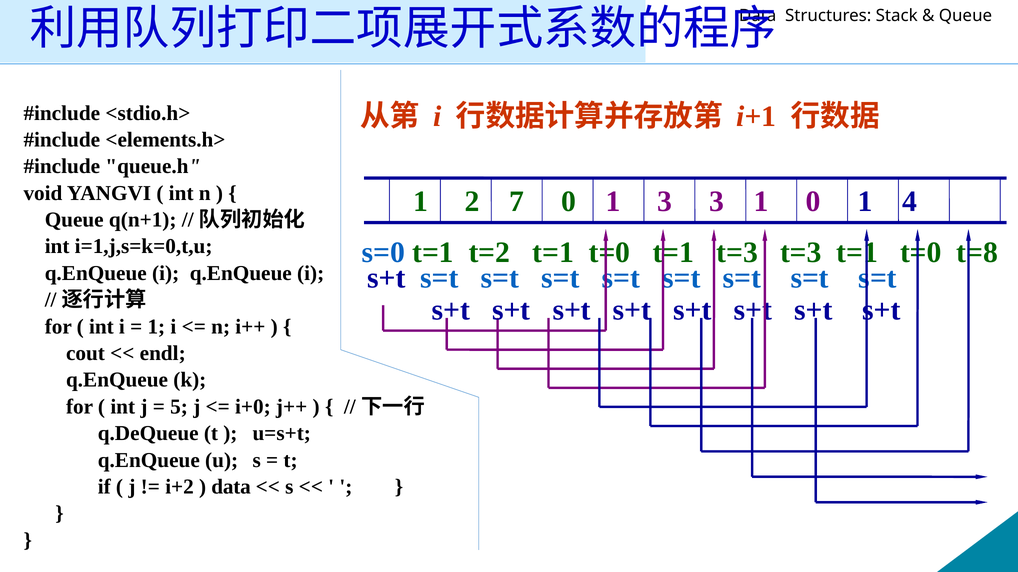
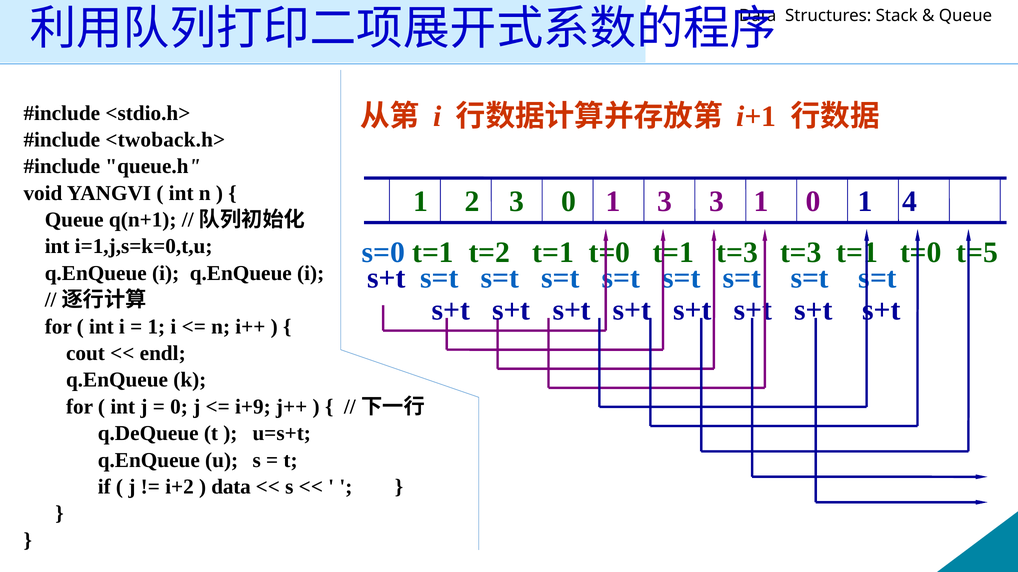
<elements.h>: <elements.h> -> <twoback.h> (165, 140)
2 7: 7 -> 3 (517, 202)
t=8: t=8 -> t=5 (977, 253)
5: 5 -> 0 (179, 407)
i+0: i+0 -> i+9 (253, 407)
